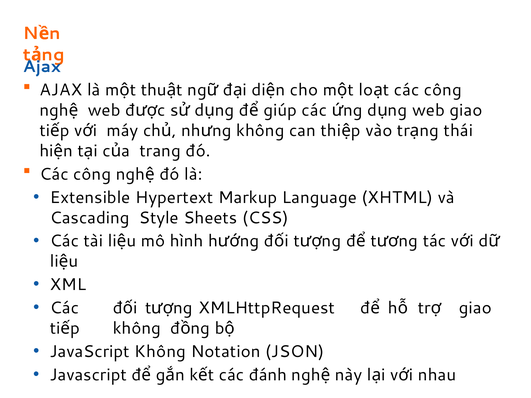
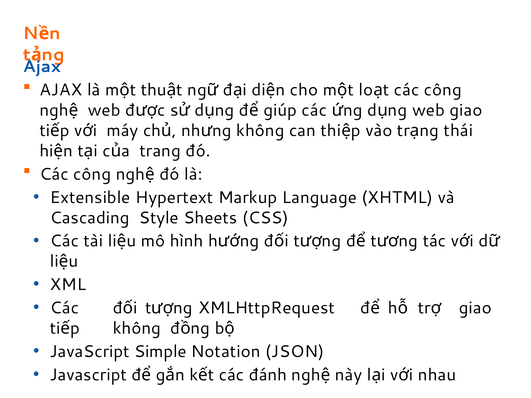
JavaScript Không: Không -> Simple (160, 352)
